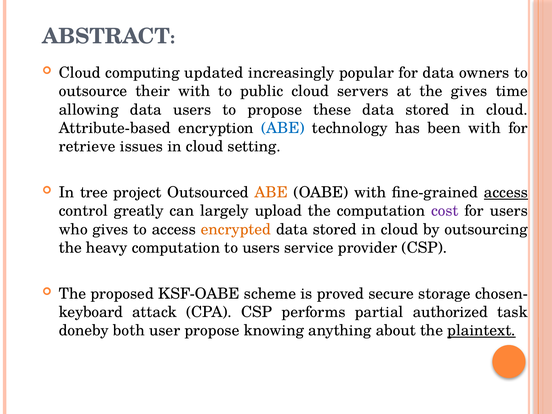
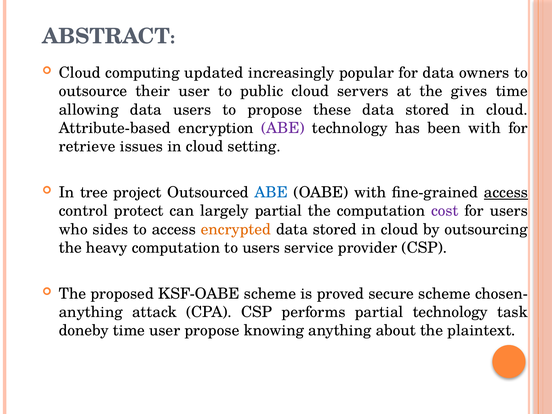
their with: with -> user (194, 91)
ABE colour: blue -> purple (283, 128)
ABE colour: orange -> blue (271, 192)
greatly: greatly -> protect (139, 211)
largely upload: upload -> partial (278, 211)
who gives: gives -> sides (110, 229)
secure storage: storage -> scheme (444, 294)
keyboard: keyboard -> anything (91, 312)
partial authorized: authorized -> technology (450, 312)
doneby both: both -> time (129, 331)
plaintext underline: present -> none (481, 331)
